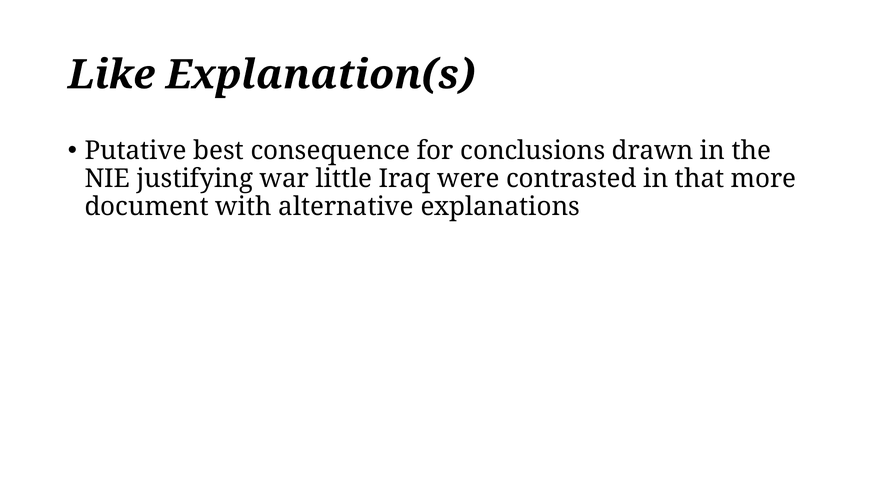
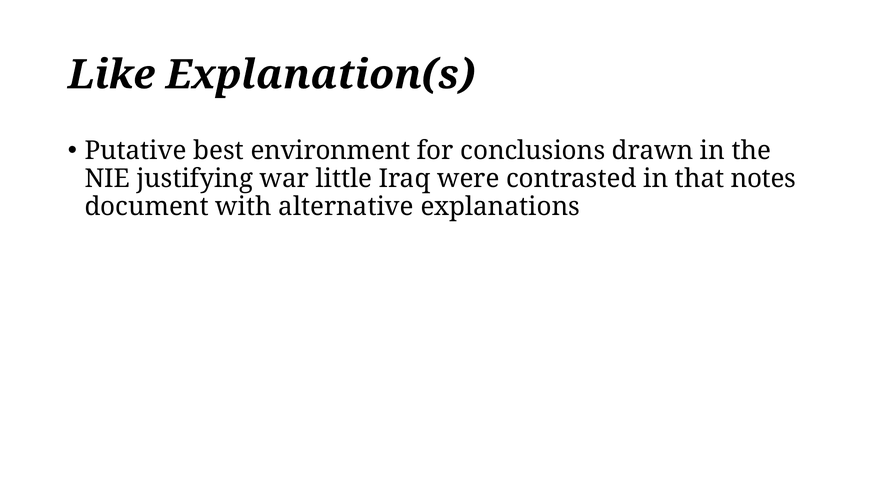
consequence: consequence -> environment (330, 150)
more: more -> notes (763, 179)
